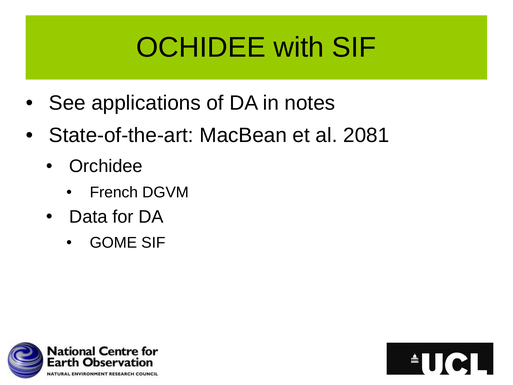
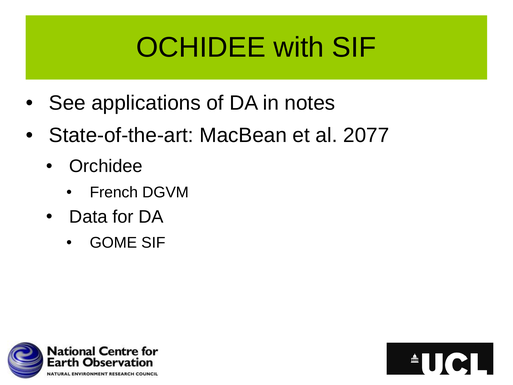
2081: 2081 -> 2077 (366, 135)
